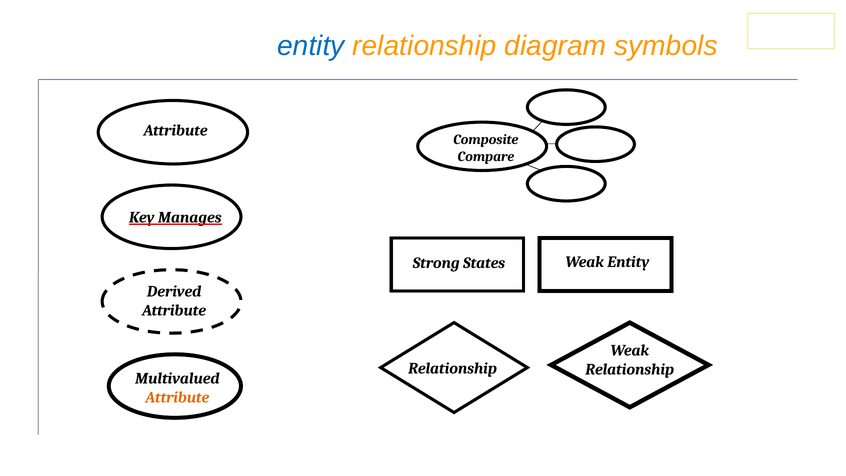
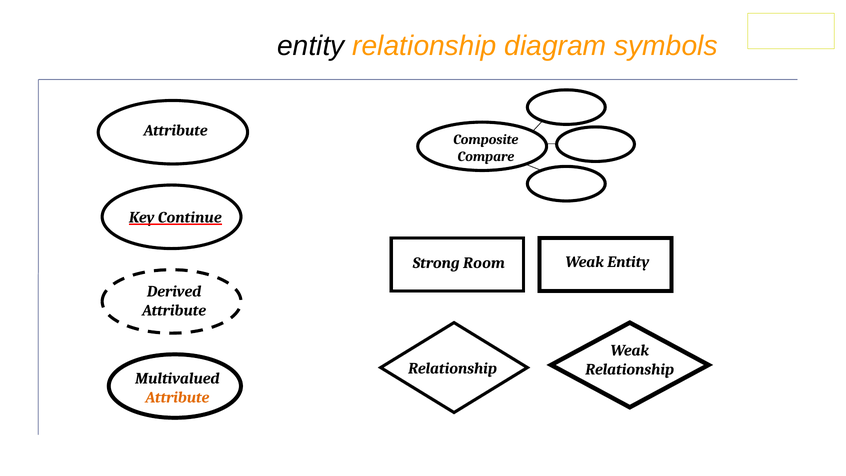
entity colour: blue -> black (311, 46)
Manages: Manages -> Continue (190, 218)
States: States -> Room (484, 263)
